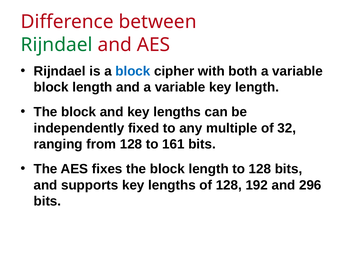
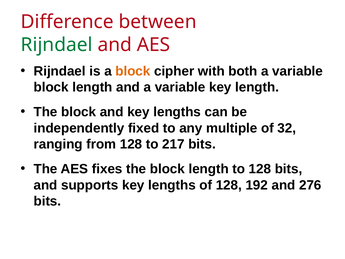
block colour: blue -> orange (133, 71)
161: 161 -> 217 (173, 144)
296: 296 -> 276 (310, 185)
